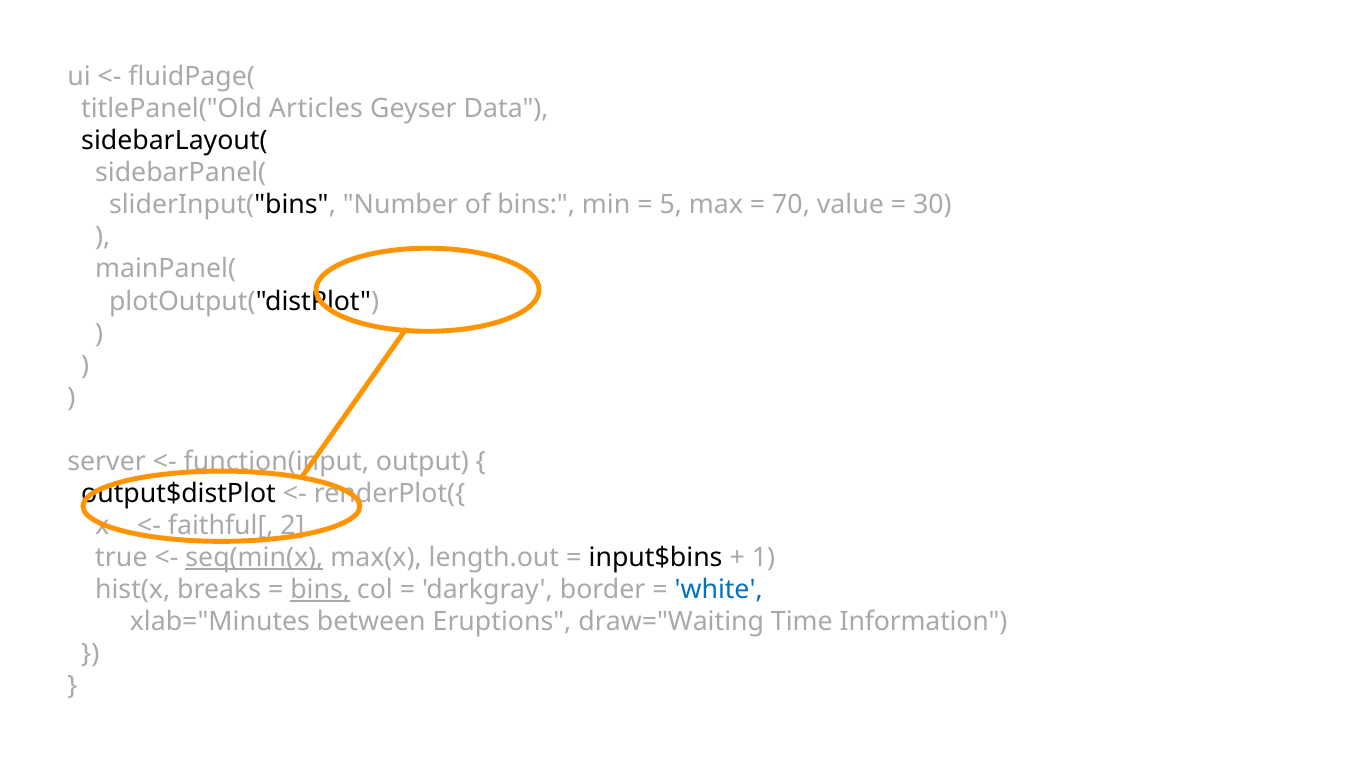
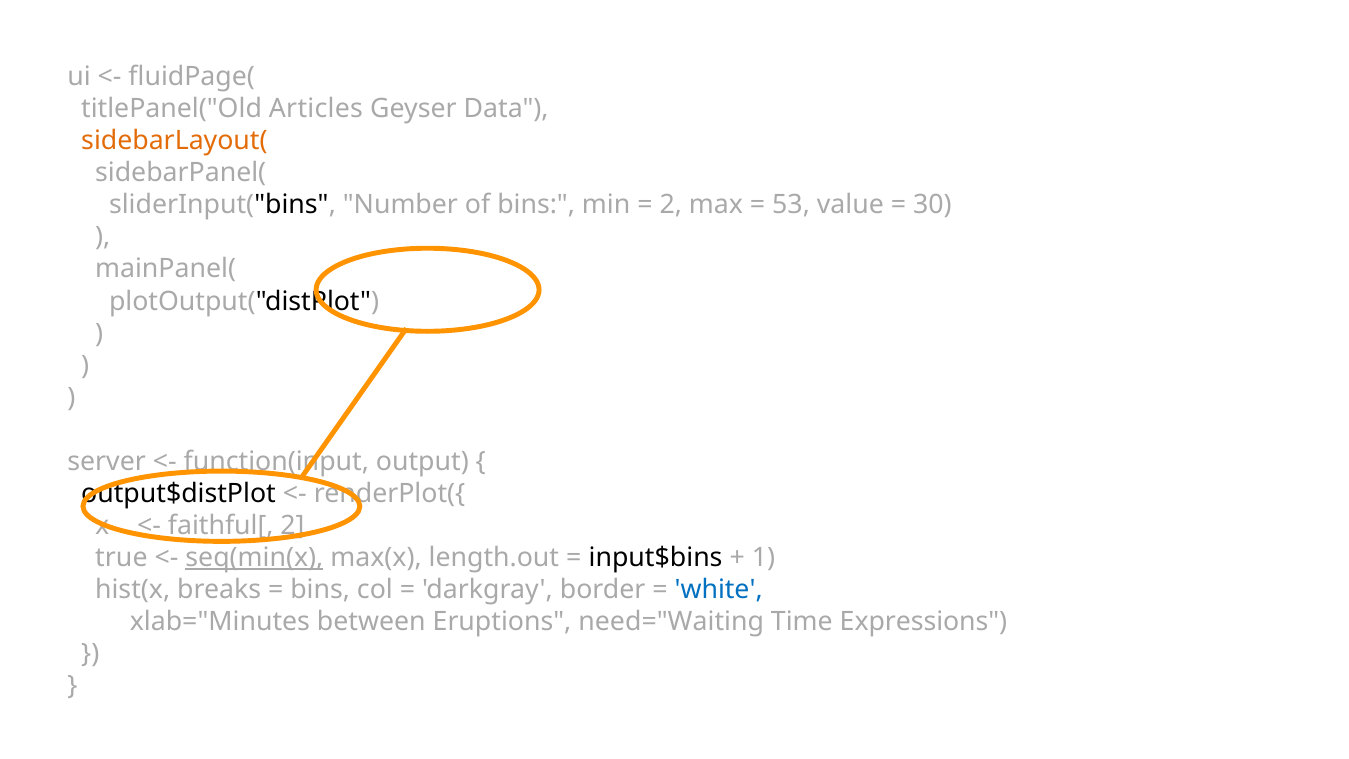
sidebarLayout( colour: black -> orange (174, 141)
5: 5 -> 2 (671, 205)
70: 70 -> 53 (791, 205)
bins underline: present -> none (320, 590)
draw="Waiting: draw="Waiting -> need="Waiting (671, 622)
Information: Information -> Expressions (923, 622)
